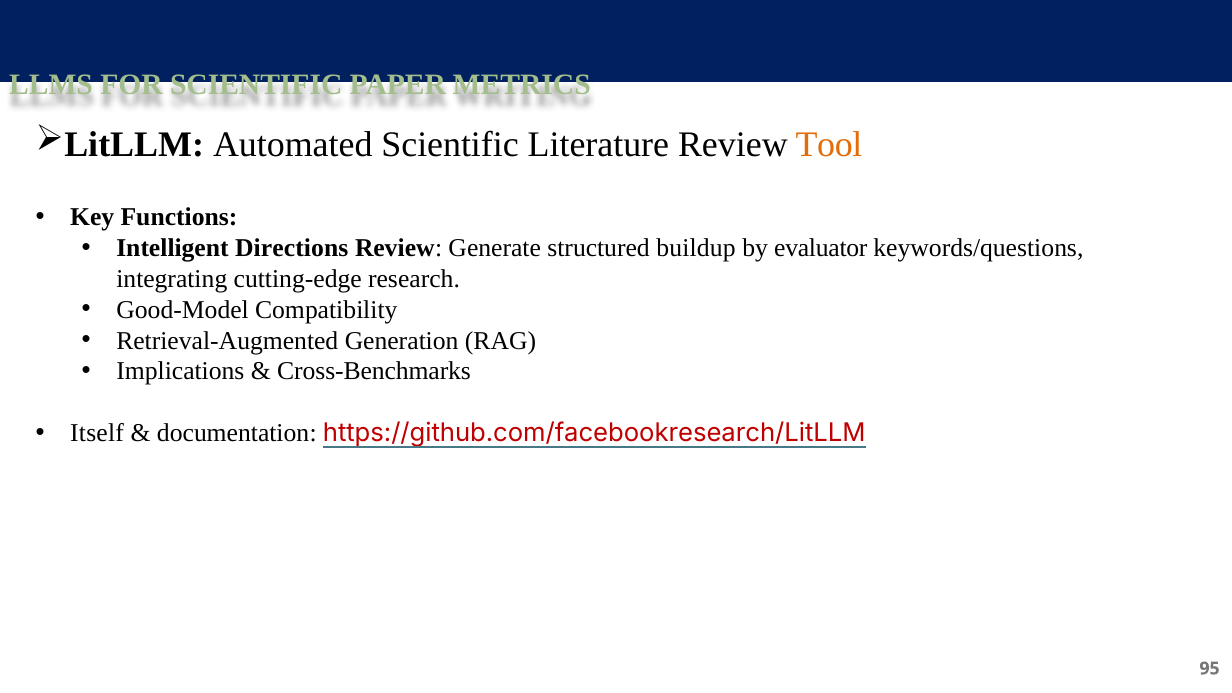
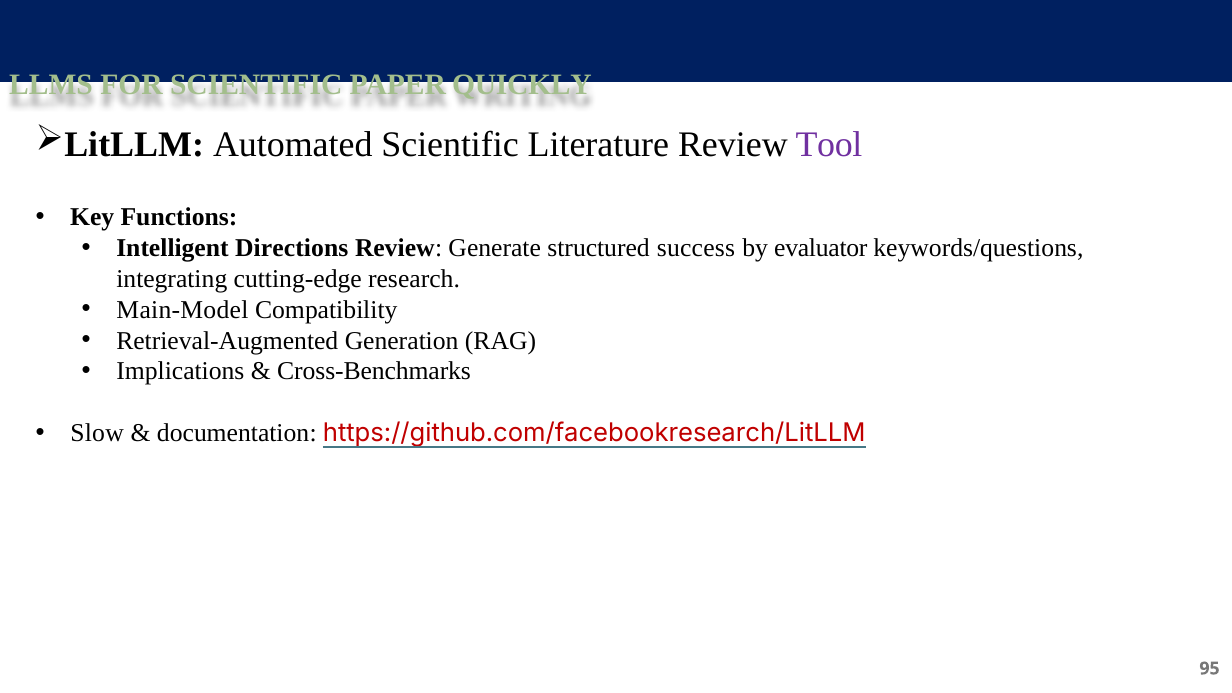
METRICS: METRICS -> QUICKLY (522, 85)
Tool colour: orange -> purple (829, 144)
buildup: buildup -> success (696, 248)
Good-Model: Good-Model -> Main-Model (182, 310)
Itself: Itself -> Slow (97, 433)
